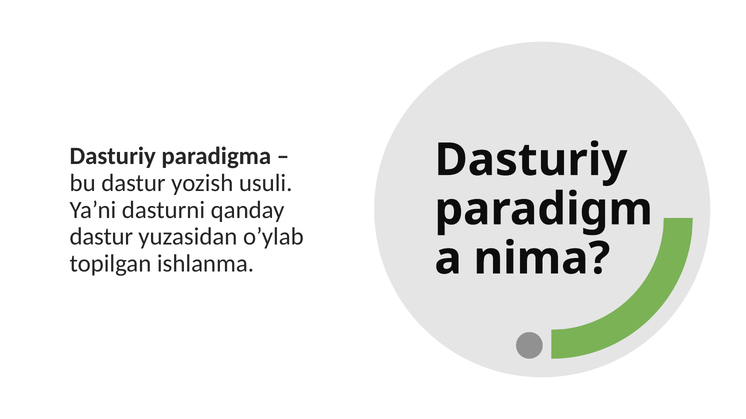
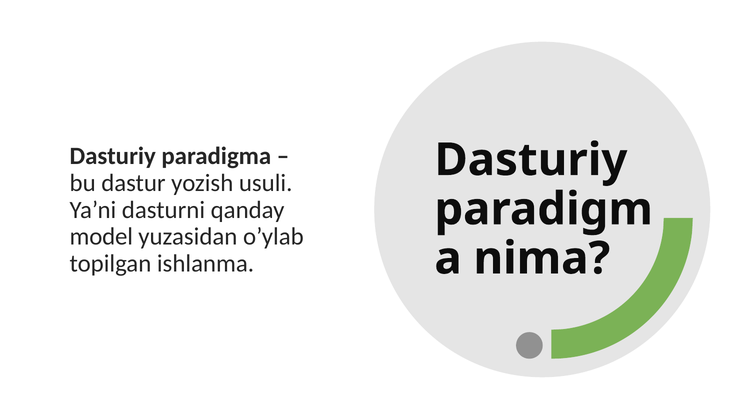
dastur: dastur -> model (101, 237)
